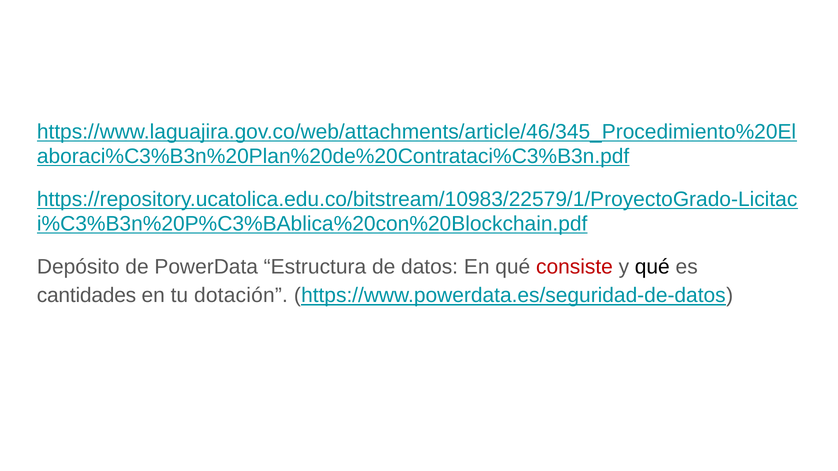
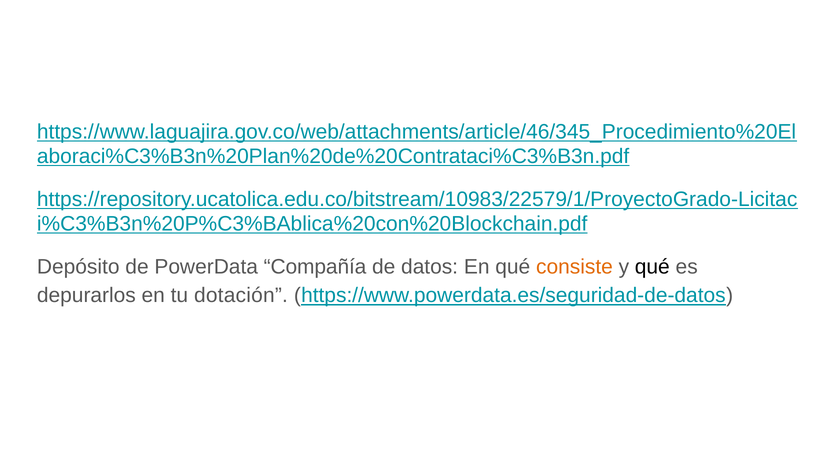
Estructura: Estructura -> Compañía (315, 267)
consiste colour: red -> orange (574, 267)
cantidades: cantidades -> depurarlos (86, 296)
